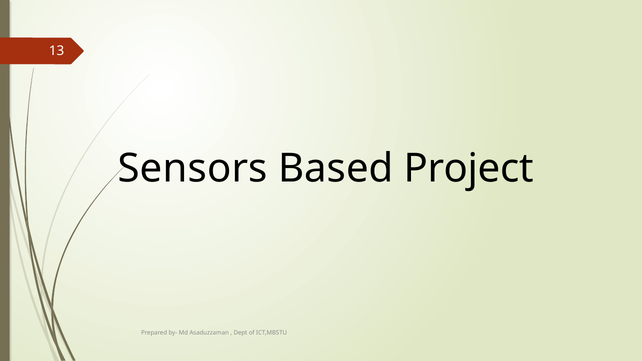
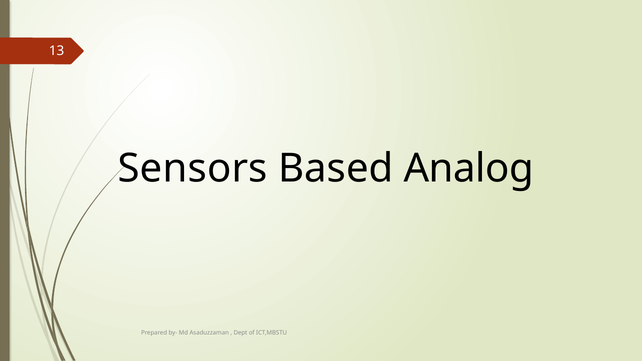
Project: Project -> Analog (469, 169)
